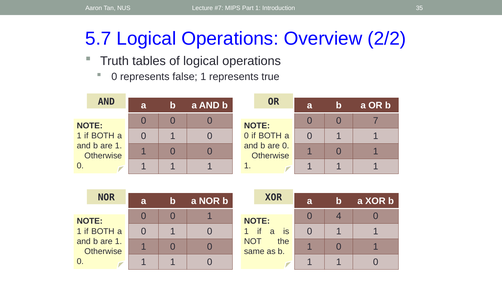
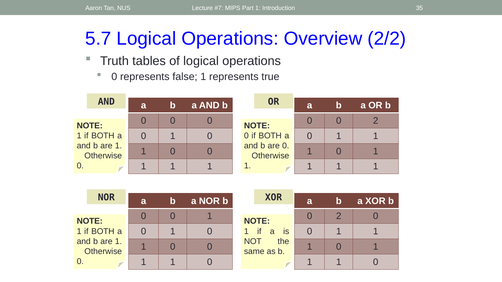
0 0 7: 7 -> 2 (376, 121)
4: 4 -> 2 (339, 216)
